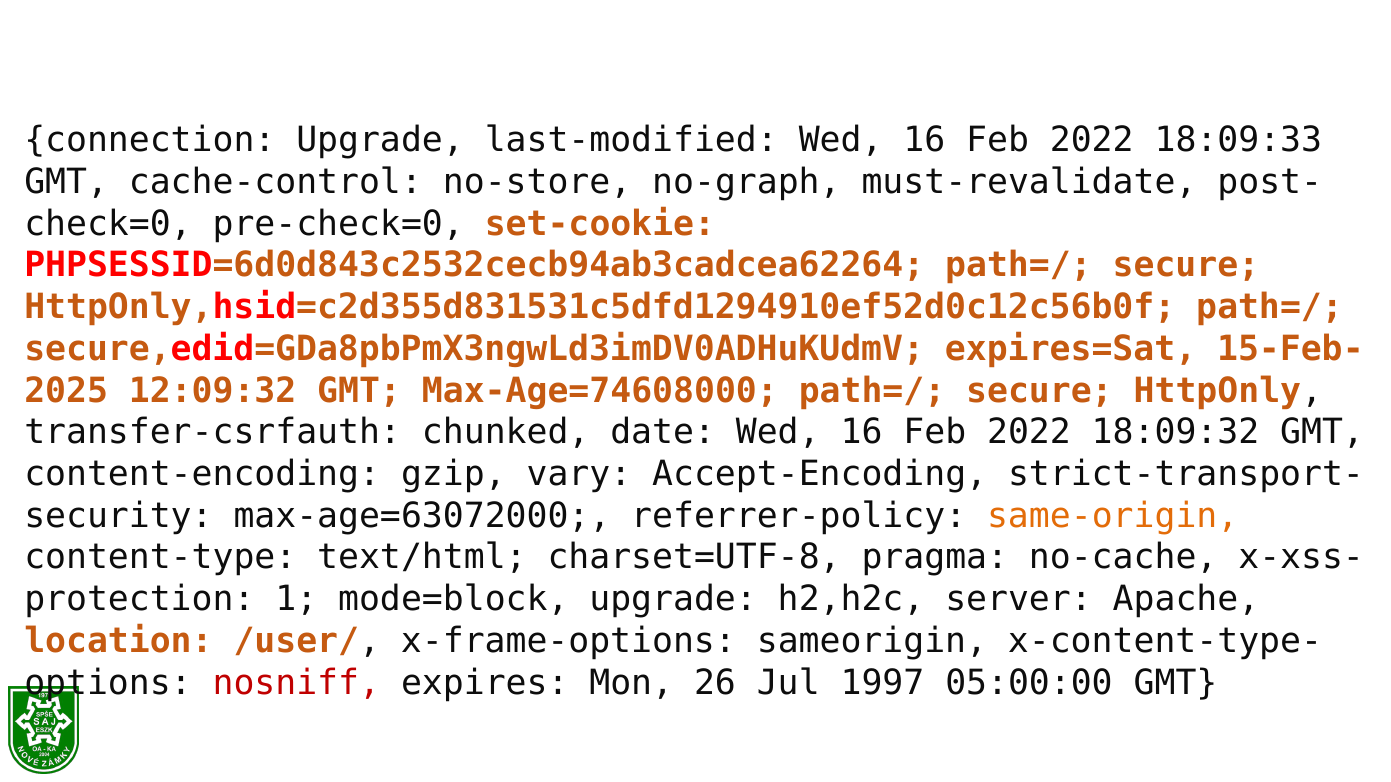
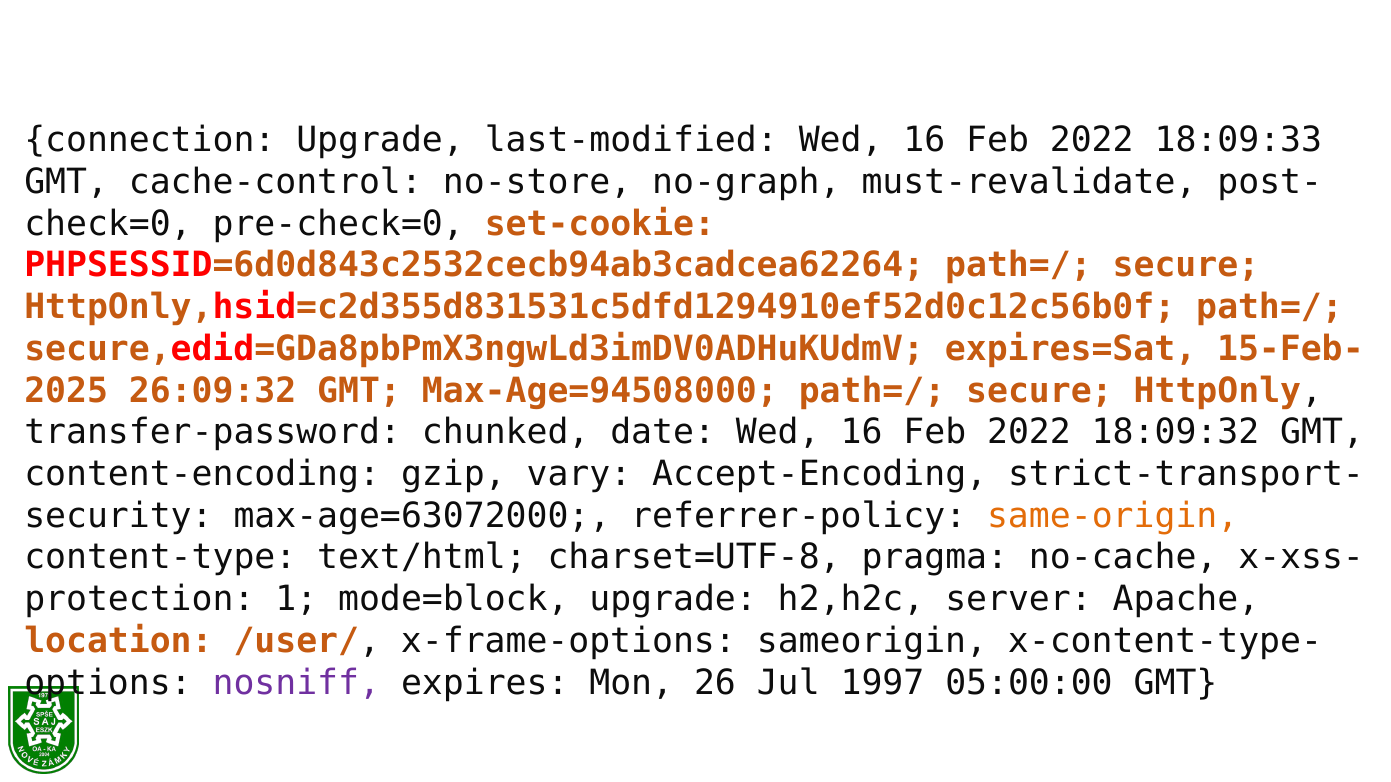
12:09:32: 12:09:32 -> 26:09:32 (213, 391)
Max-Age=74608000: Max-Age=74608000 -> Max-Age=94508000 (600, 391)
transfer-csrfauth: transfer-csrfauth -> transfer-password (213, 433)
nosniff colour: red -> purple (296, 683)
